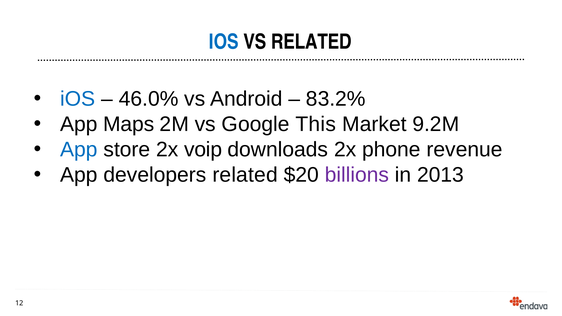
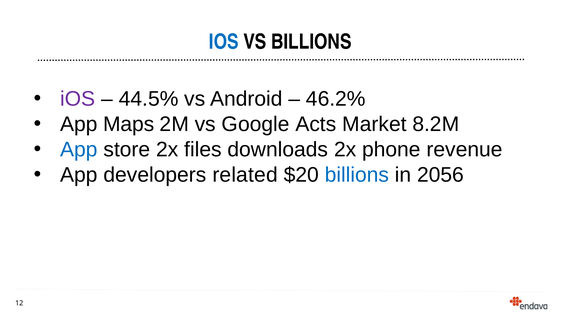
VS RELATED: RELATED -> BILLIONS (311, 42)
iOS colour: blue -> purple (78, 99)
46.0%: 46.0% -> 44.5% (149, 99)
83.2%: 83.2% -> 46.2% (336, 99)
This: This -> Acts (316, 124)
9.2M: 9.2M -> 8.2M (436, 124)
voip: voip -> files (203, 150)
billions colour: purple -> blue (357, 175)
2013: 2013 -> 2056 (441, 175)
